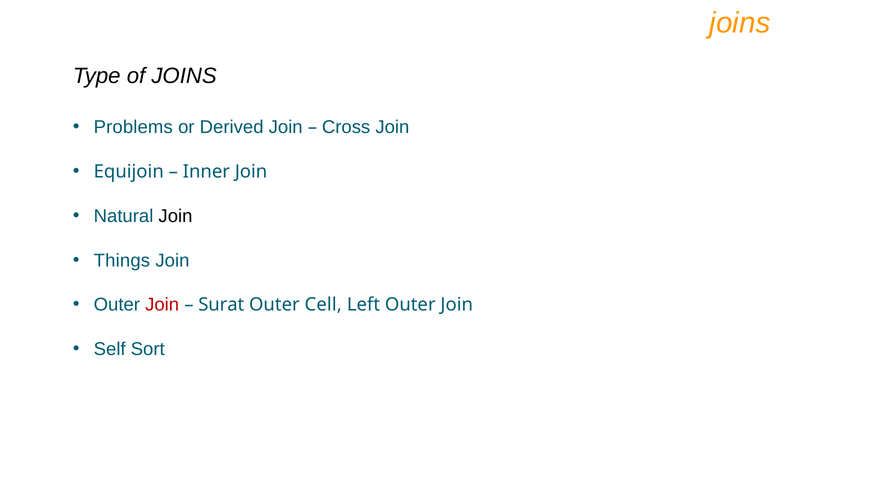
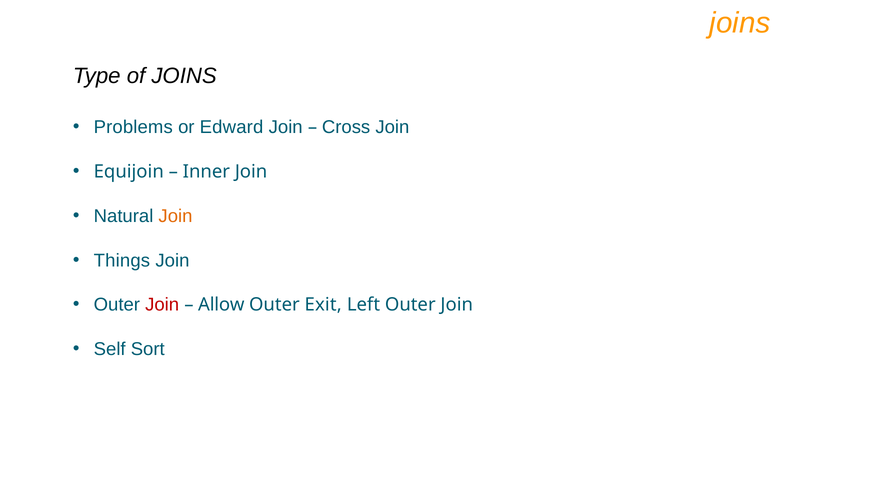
Derived: Derived -> Edward (232, 128)
Join colour: black -> orange (175, 216)
Surat: Surat -> Allow (221, 305)
Cell: Cell -> Exit (323, 305)
